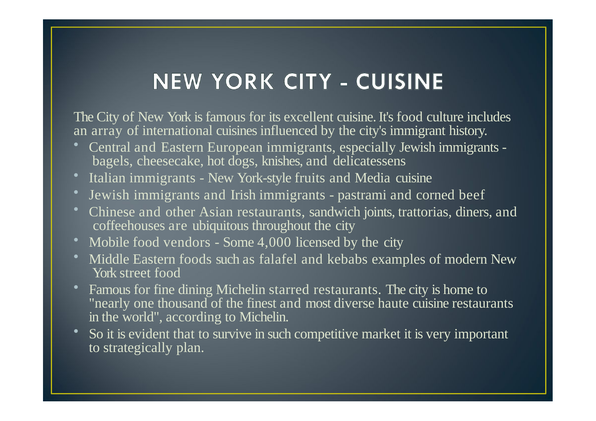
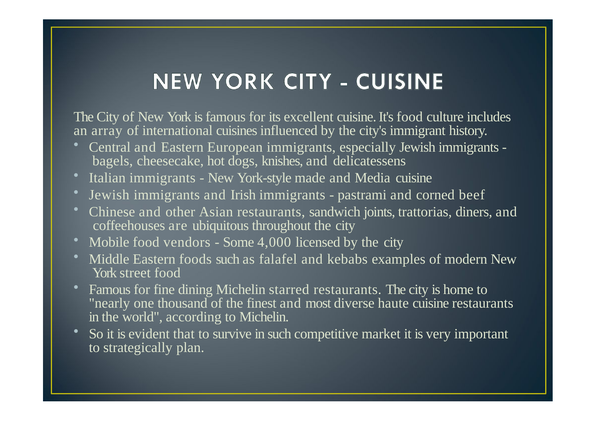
fruits: fruits -> made (310, 178)
